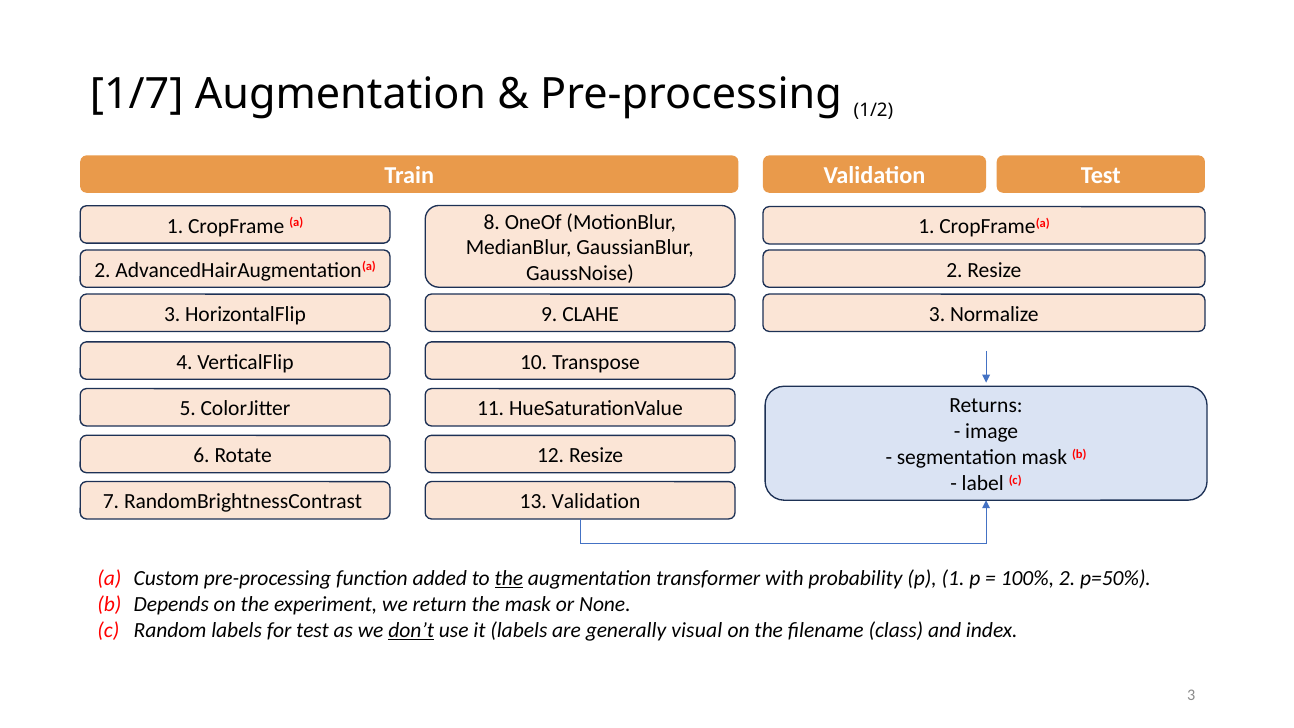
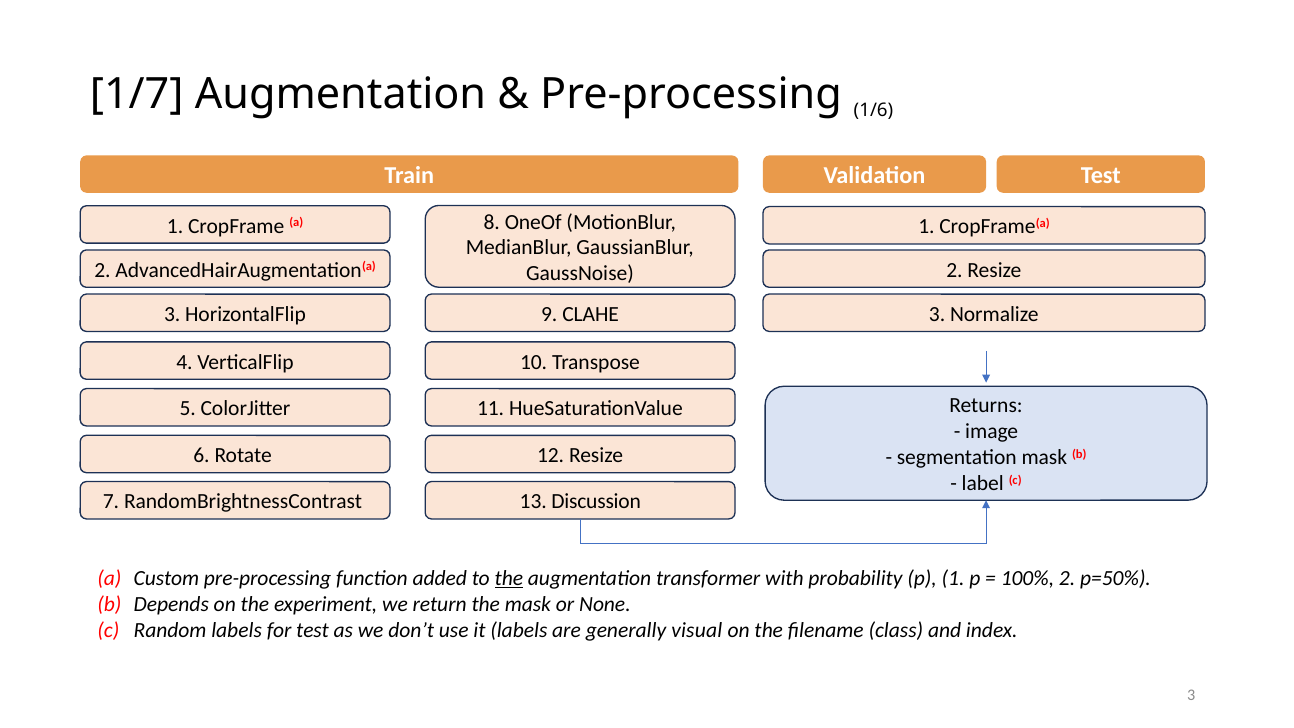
1/2: 1/2 -> 1/6 (874, 110)
13 Validation: Validation -> Discussion (596, 502)
don’t underline: present -> none (411, 630)
